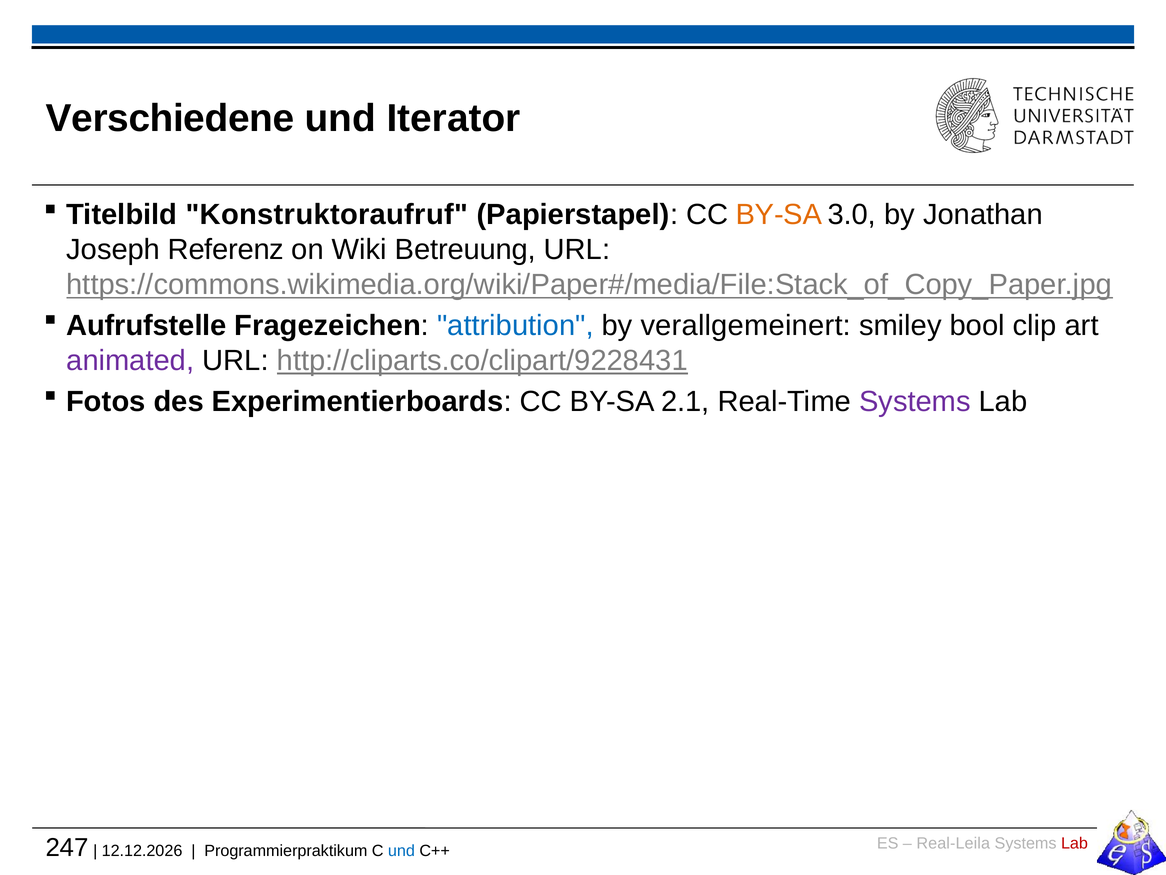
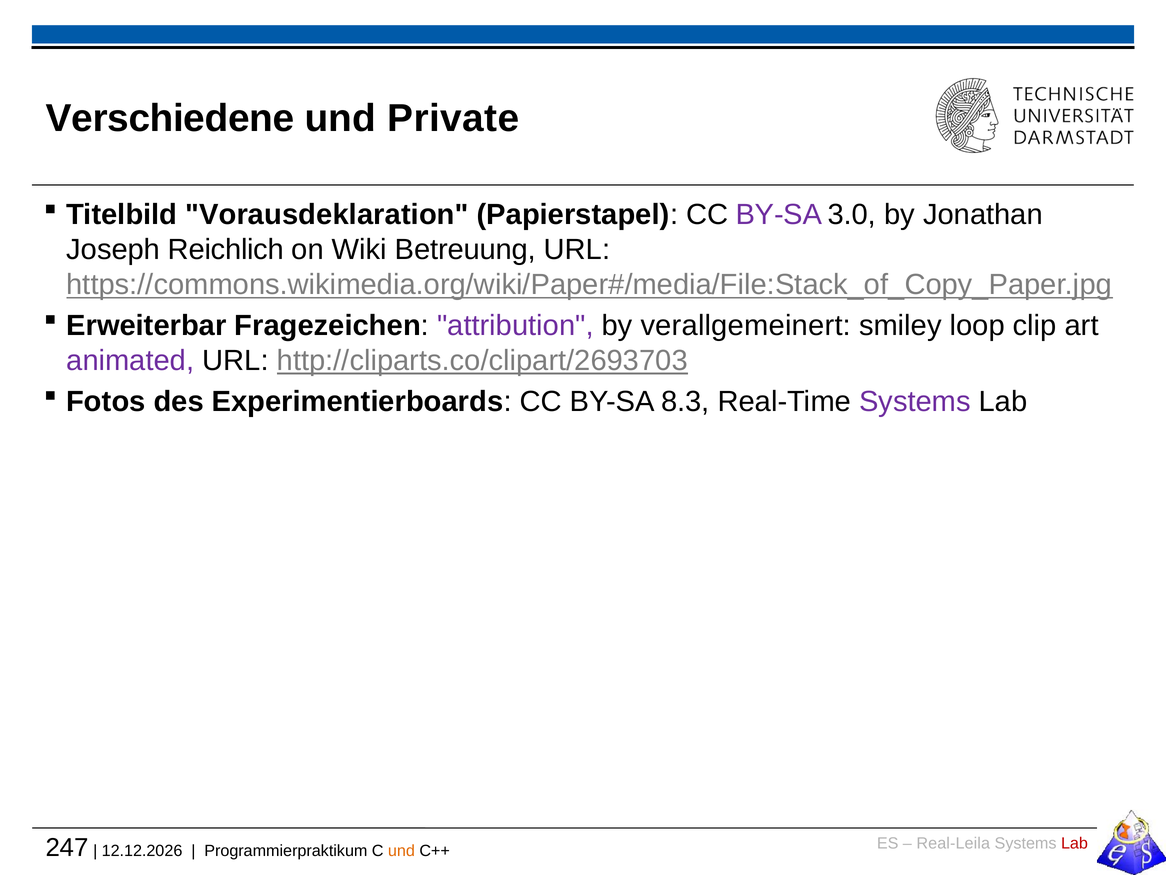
Iterator: Iterator -> Private (453, 118)
Konstruktoraufruf: Konstruktoraufruf -> Vorausdeklaration (327, 215)
BY-SA colour: orange -> purple (779, 215)
Referenz: Referenz -> Reichlich (226, 250)
Aufrufstelle: Aufrufstelle -> Erweiterbar (146, 325)
attribution colour: blue -> purple (515, 325)
bool: bool -> loop (977, 325)
http://cliparts.co/clipart/9228431: http://cliparts.co/clipart/9228431 -> http://cliparts.co/clipart/2693703 (482, 360)
2.1: 2.1 -> 8.3 (685, 401)
und colour: blue -> orange (401, 851)
